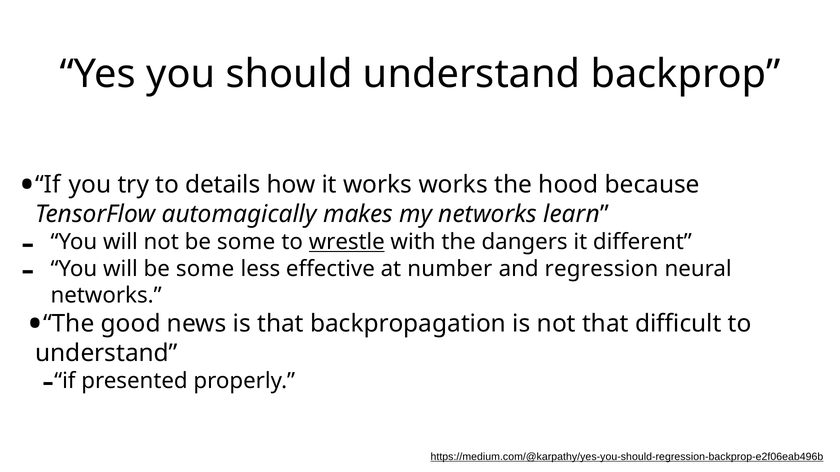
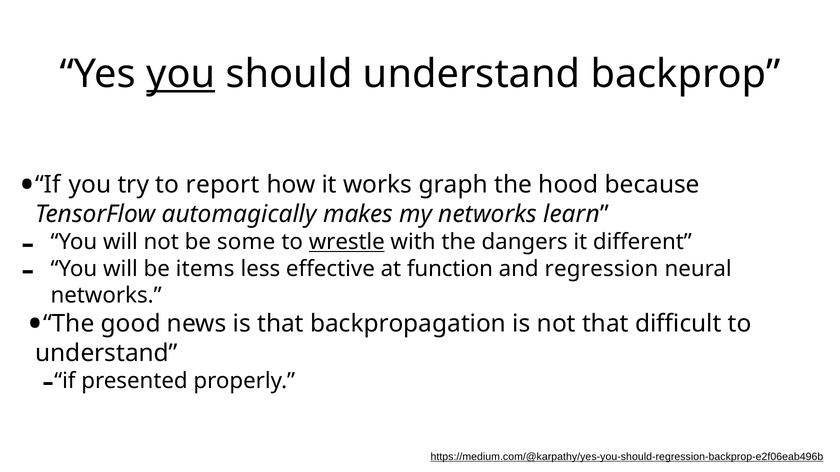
you underline: none -> present (181, 74)
details: details -> report (223, 185)
works works: works -> graph (453, 185)
will be some: some -> items (205, 269)
number: number -> function (450, 269)
